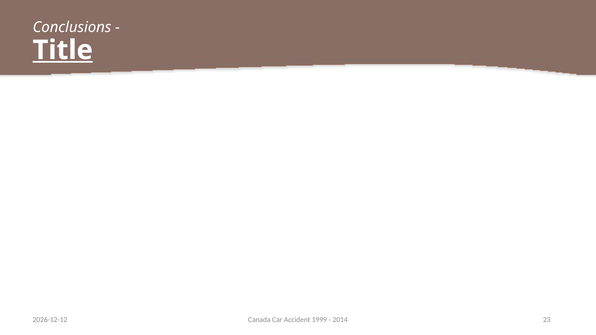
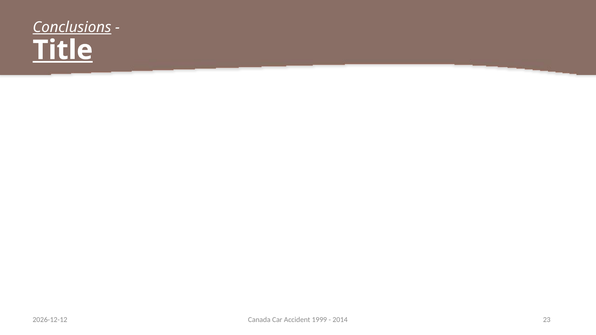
Conclusions underline: none -> present (72, 27)
